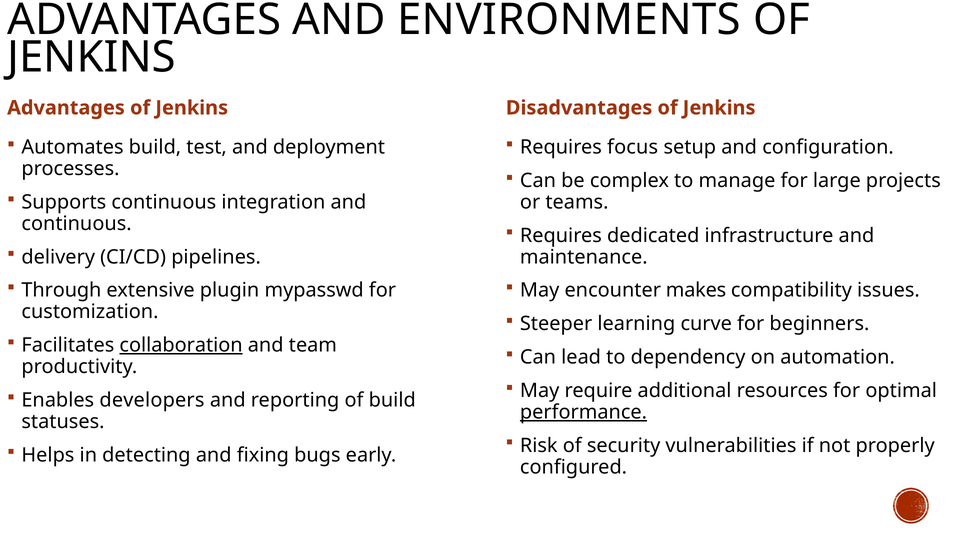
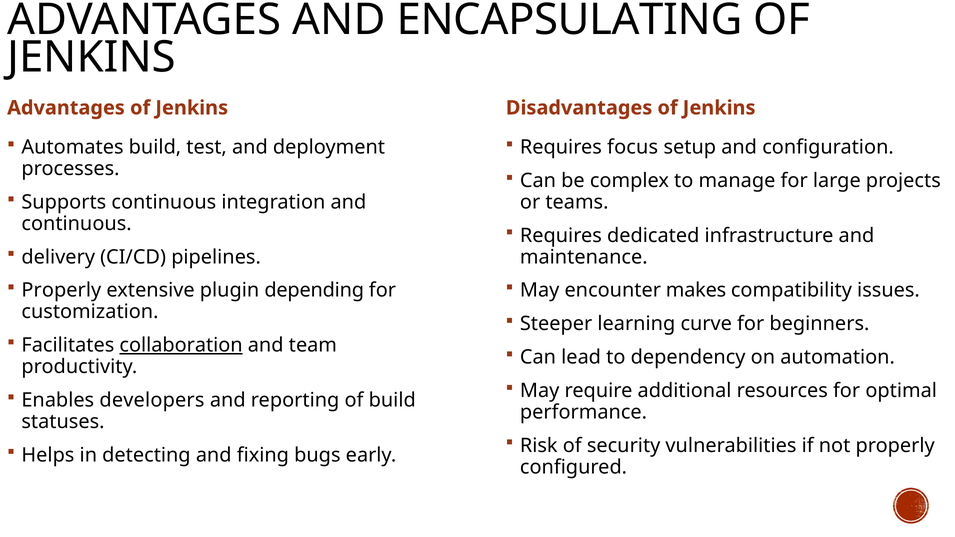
ENVIRONMENTS: ENVIRONMENTS -> ENCAPSULATING (570, 20)
Through: Through -> Properly (61, 291)
mypasswd: mypasswd -> depending (314, 291)
performance underline: present -> none (584, 412)
